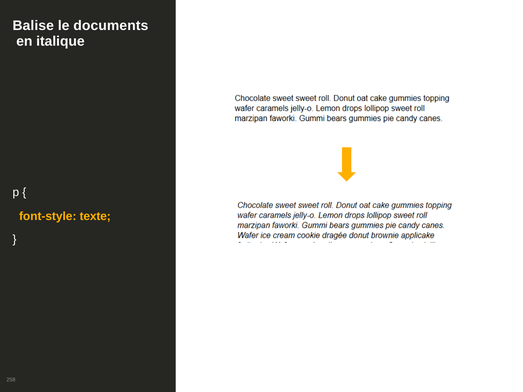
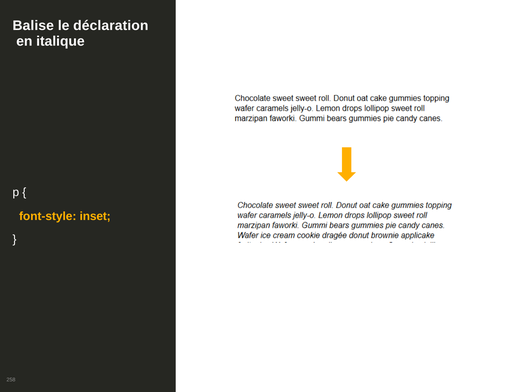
documents: documents -> déclaration (111, 26)
texte: texte -> inset (95, 216)
